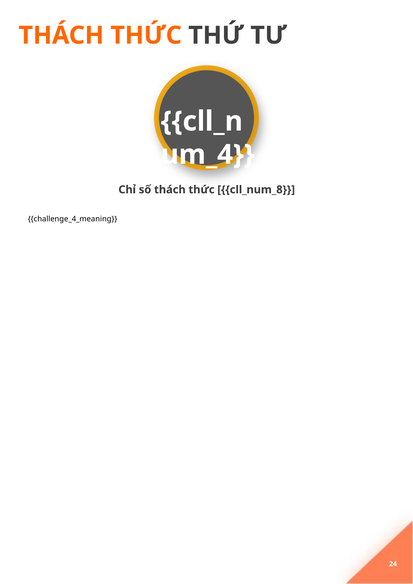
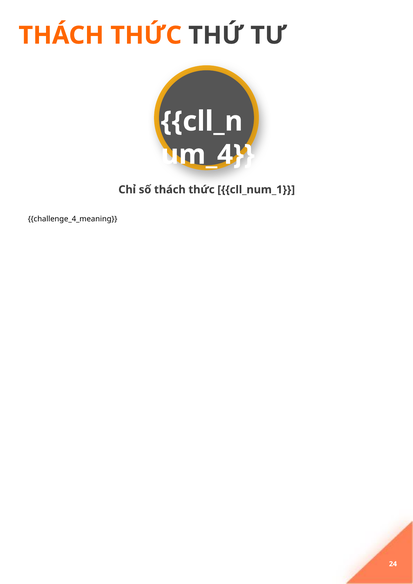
cll_num_8: cll_num_8 -> cll_num_1 (256, 190)
